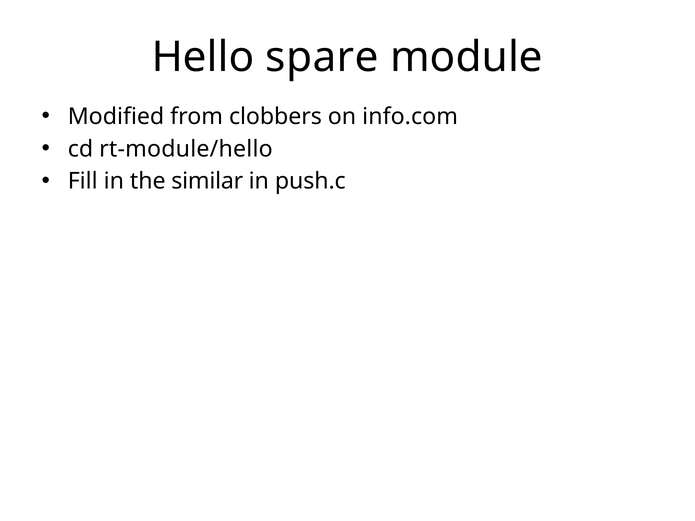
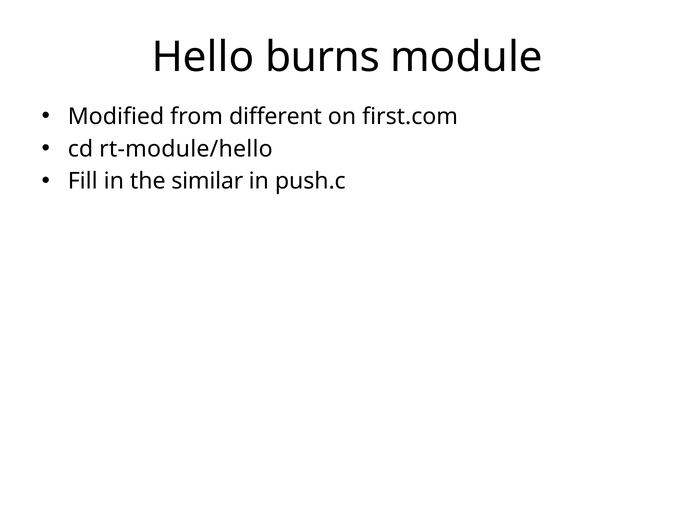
spare: spare -> burns (323, 57)
clobbers: clobbers -> different (276, 117)
info.com: info.com -> first.com (410, 117)
